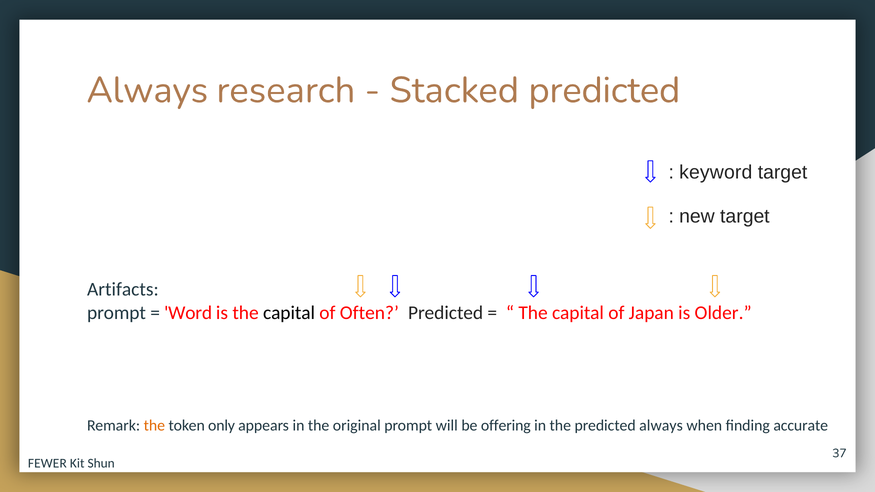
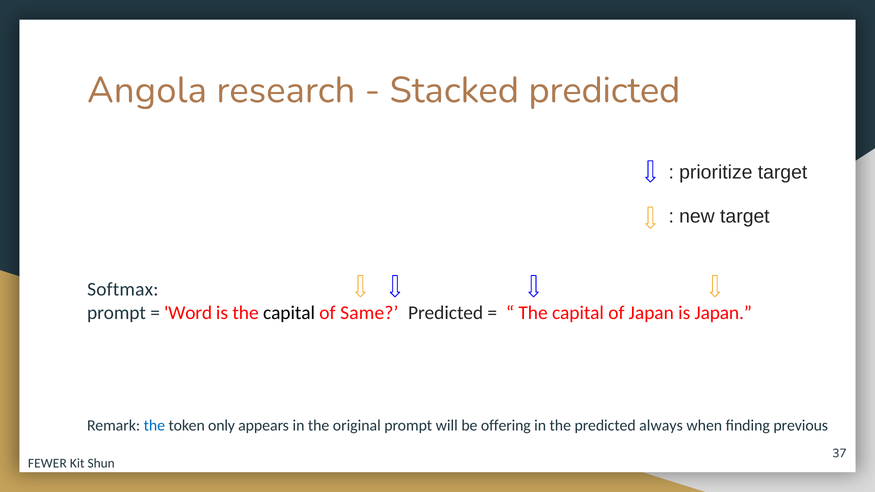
Always: Always -> Angola (147, 90)
keyword: keyword -> prioritize (716, 173)
Artifacts: Artifacts -> Softmax (123, 289)
Often: Often -> Same (369, 313)
is Older: Older -> Japan (723, 313)
the colour: orange -> blue (154, 426)
accurate: accurate -> previous (801, 426)
